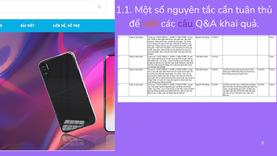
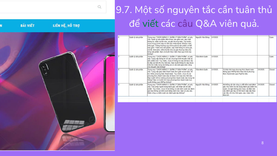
1.1: 1.1 -> 9.7 (124, 10)
viết colour: orange -> green (150, 24)
khai: khai -> viên (229, 24)
